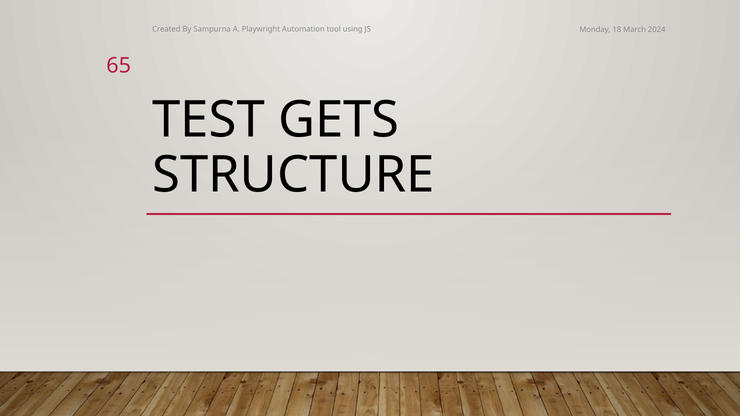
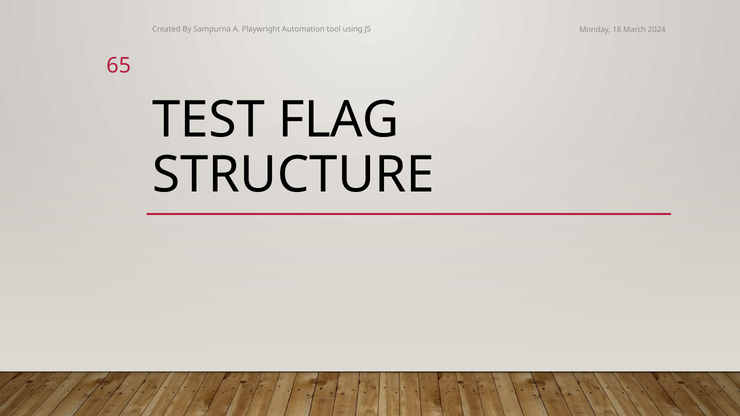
GETS: GETS -> FLAG (339, 120)
